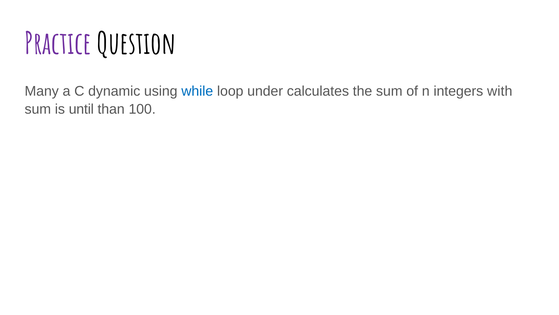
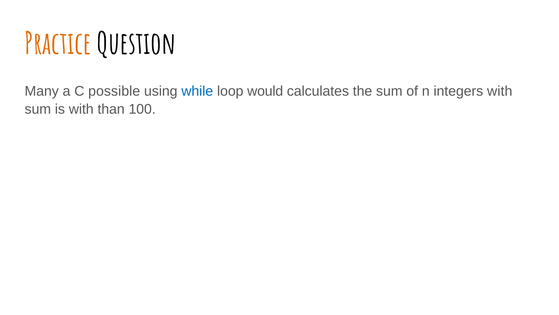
Practice colour: purple -> orange (58, 44)
dynamic: dynamic -> possible (114, 91)
under: under -> would (265, 91)
is until: until -> with (81, 109)
